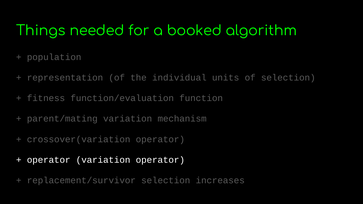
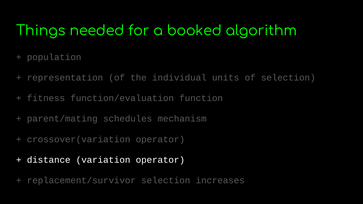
parent/mating variation: variation -> schedules (128, 119)
operator: operator -> distance (49, 160)
